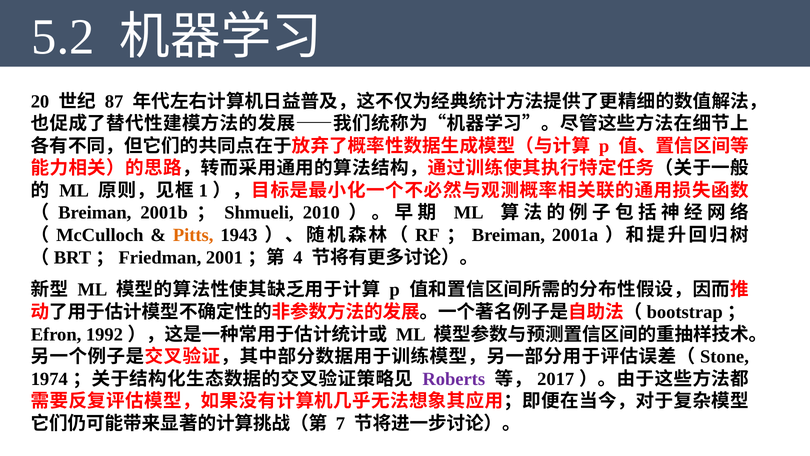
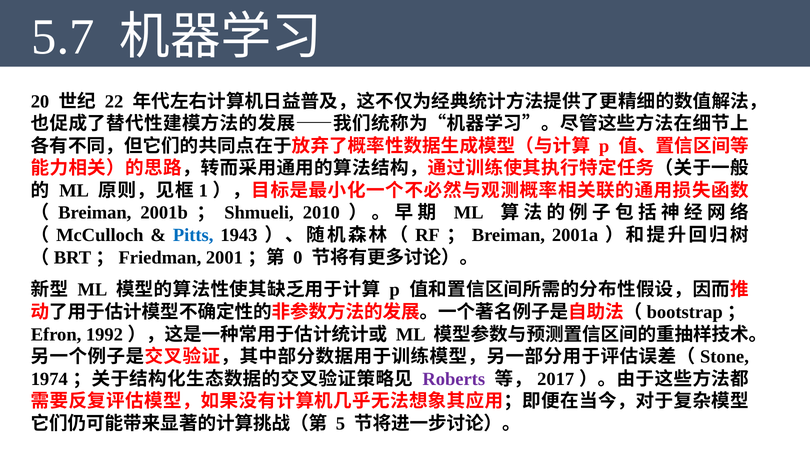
5.2: 5.2 -> 5.7 (63, 37)
87: 87 -> 22 (114, 101)
Pitts colour: orange -> blue (193, 235)
4: 4 -> 0 (298, 257)
7: 7 -> 5 (340, 423)
